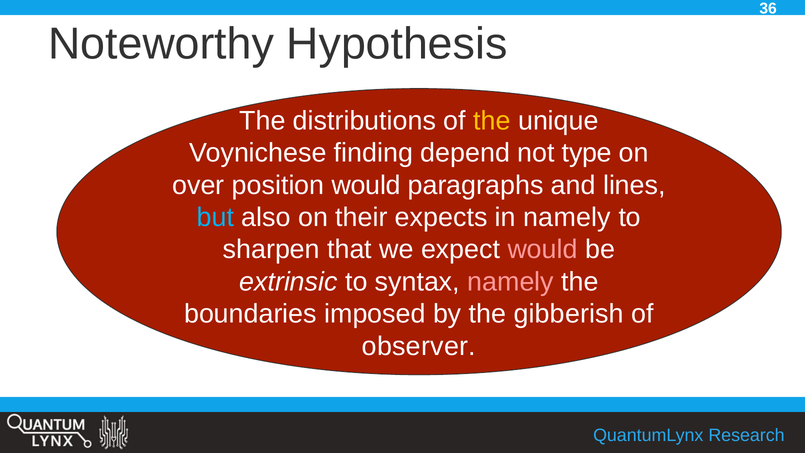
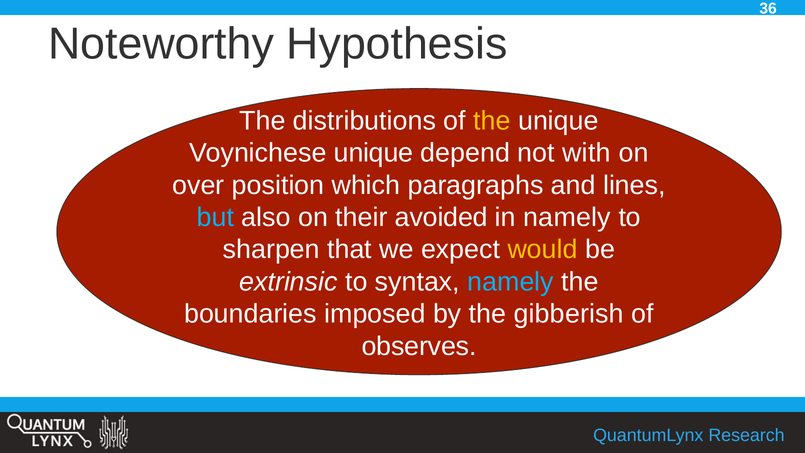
Voynichese finding: finding -> unique (374, 153)
type: type -> with (587, 153)
position would: would -> which (366, 185)
expects: expects -> avoided (441, 217)
would colour: pink -> yellow (543, 250)
namely colour: pink -> light blue (511, 282)
observer: observer -> observes (419, 346)
